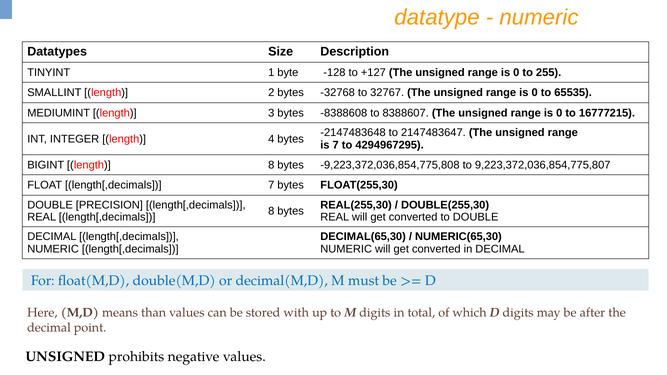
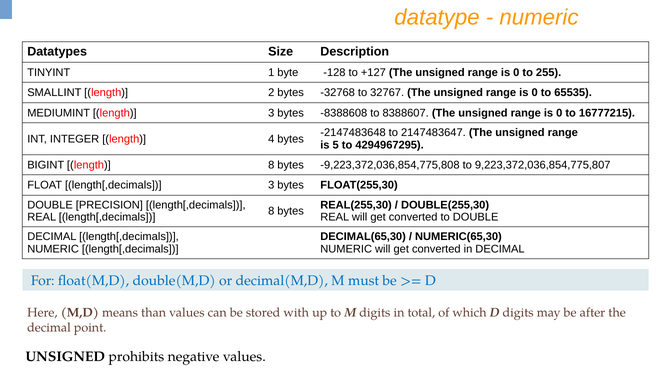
is 7: 7 -> 5 (336, 145)
length[,decimals 7: 7 -> 3 (271, 185)
